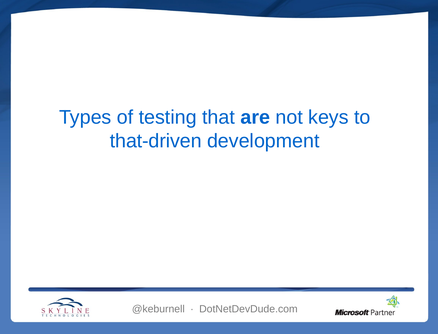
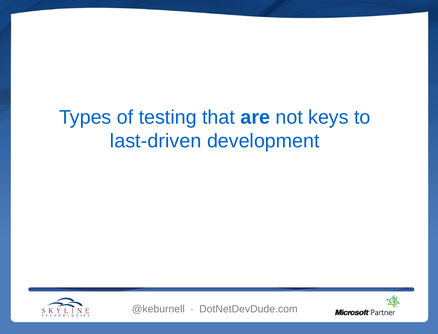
that-driven: that-driven -> last-driven (156, 141)
